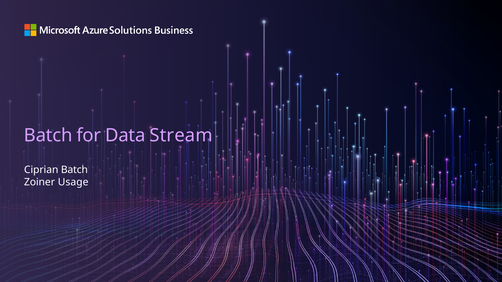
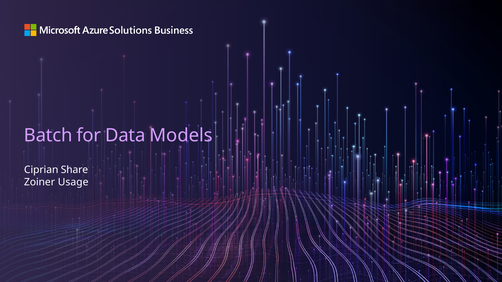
Stream: Stream -> Models (181, 136)
Ciprian Batch: Batch -> Share (74, 170)
